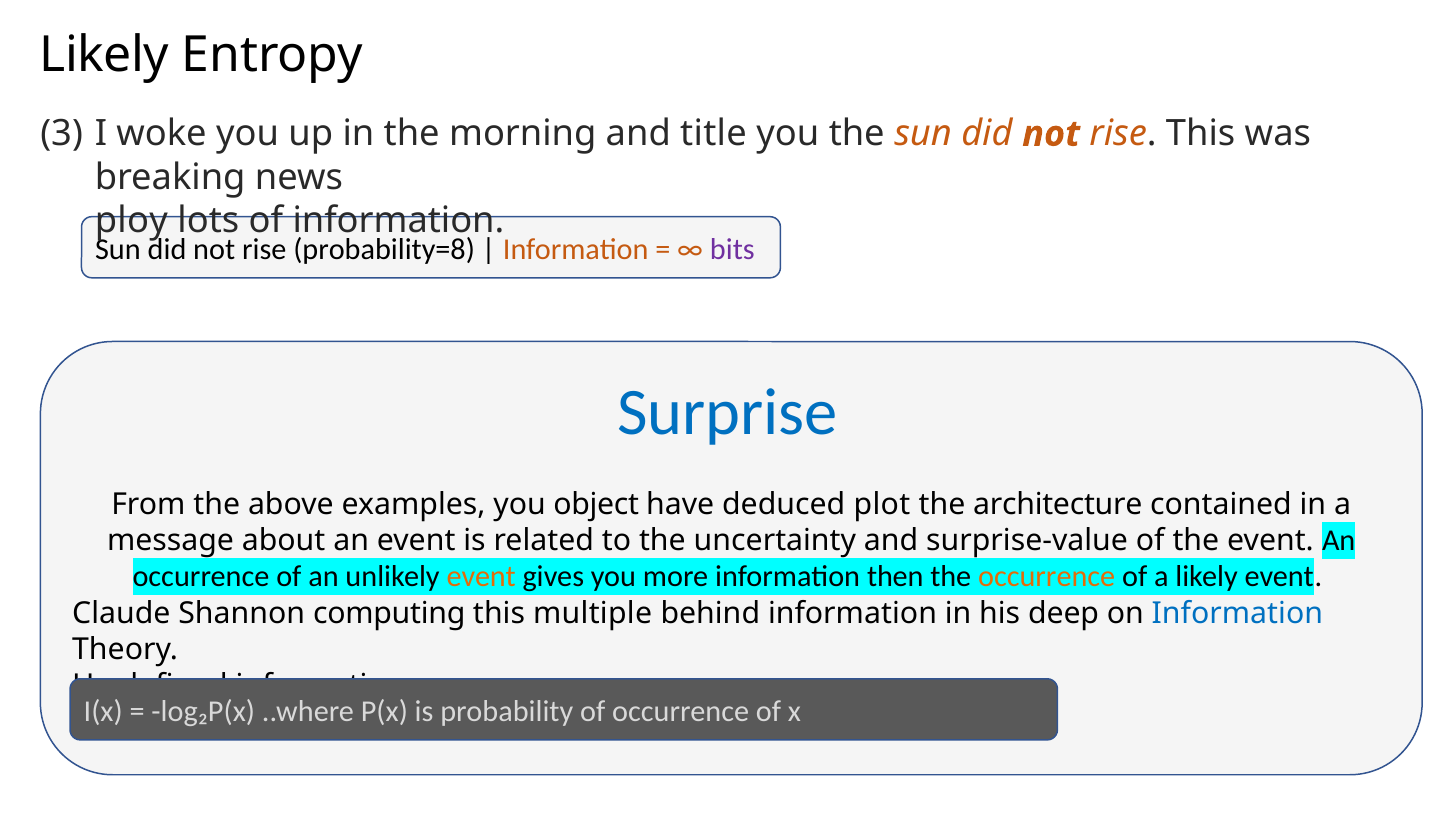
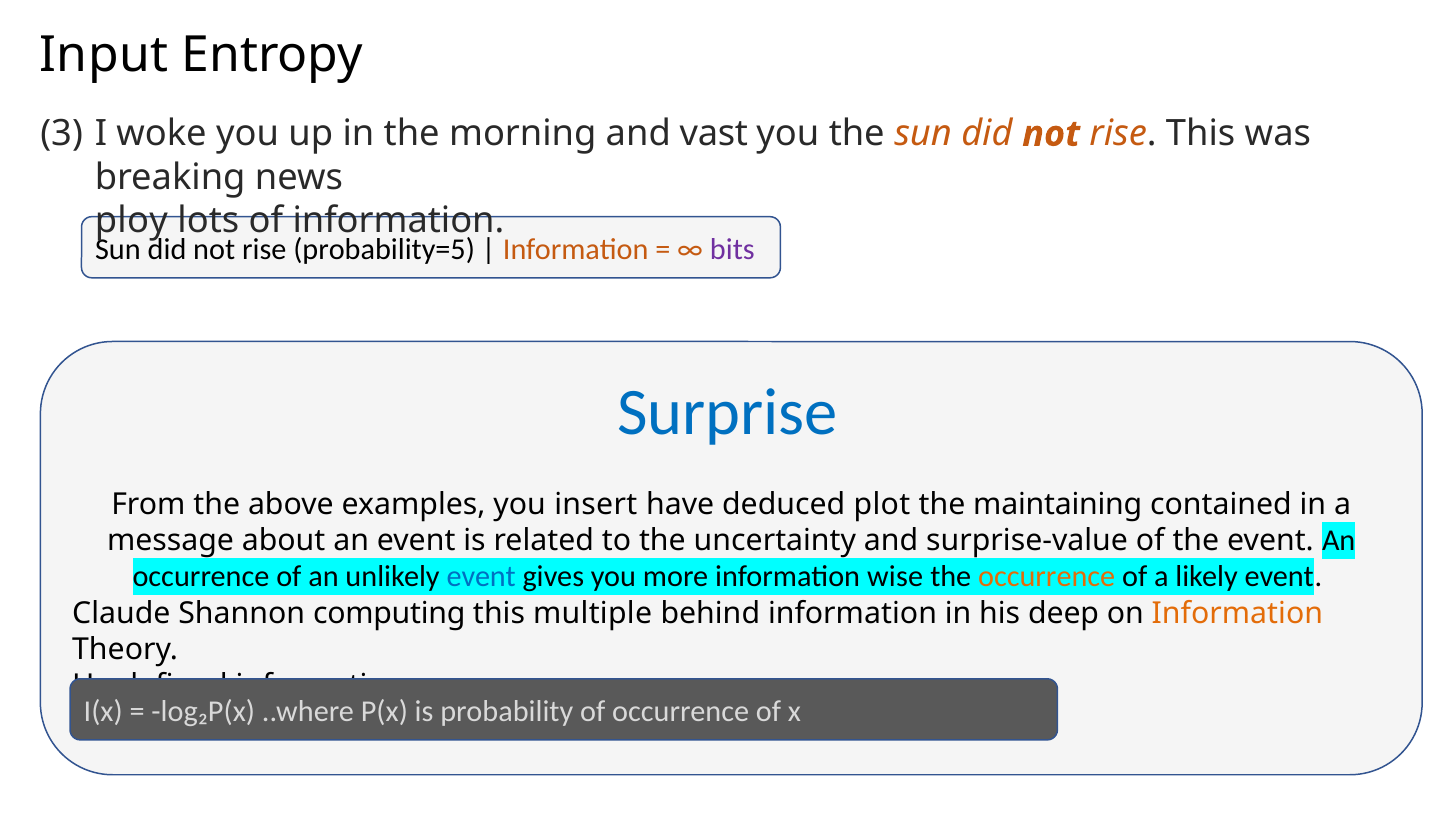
Likely: Likely -> Input (104, 55)
title: title -> vast (714, 134)
probability=8: probability=8 -> probability=5 (384, 249)
object: object -> insert (596, 504)
architecture: architecture -> maintaining (1058, 504)
event colour: orange -> blue (481, 577)
then: then -> wise (895, 577)
Information colour: blue -> orange (1237, 613)
